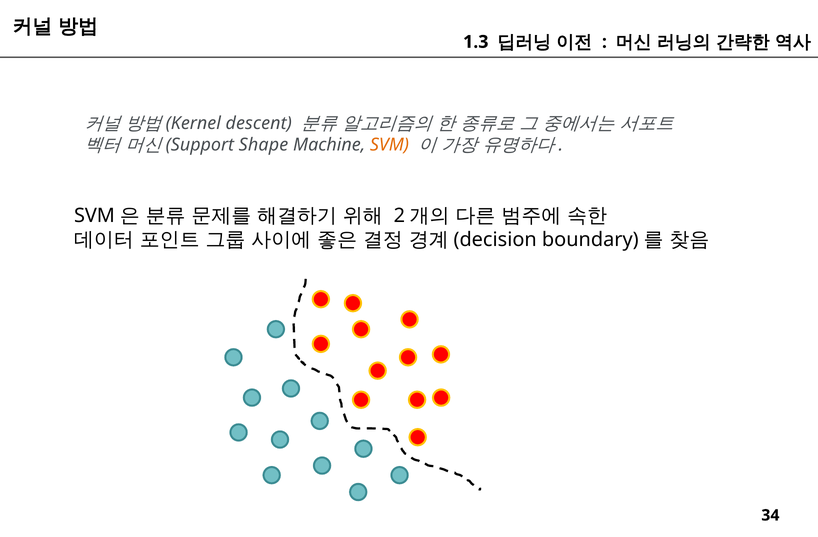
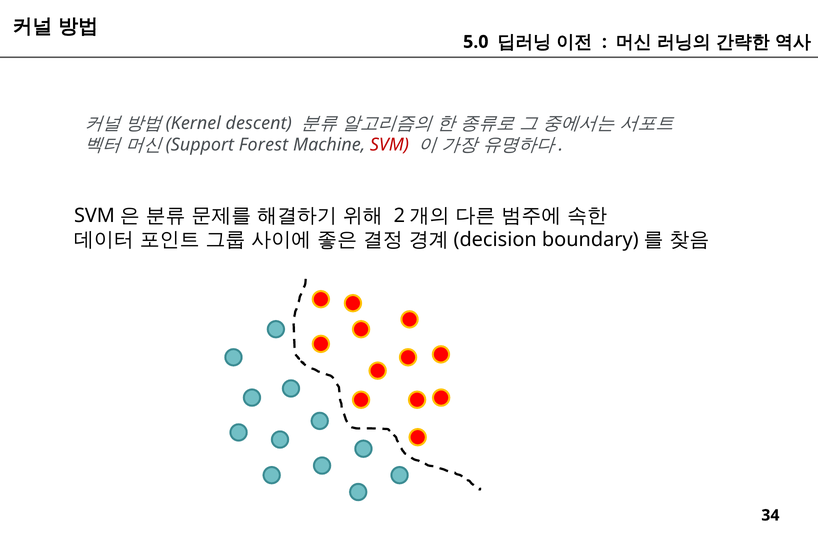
1.3: 1.3 -> 5.0 (476, 42)
Shape: Shape -> Forest (264, 145)
SVM colour: orange -> red (389, 145)
